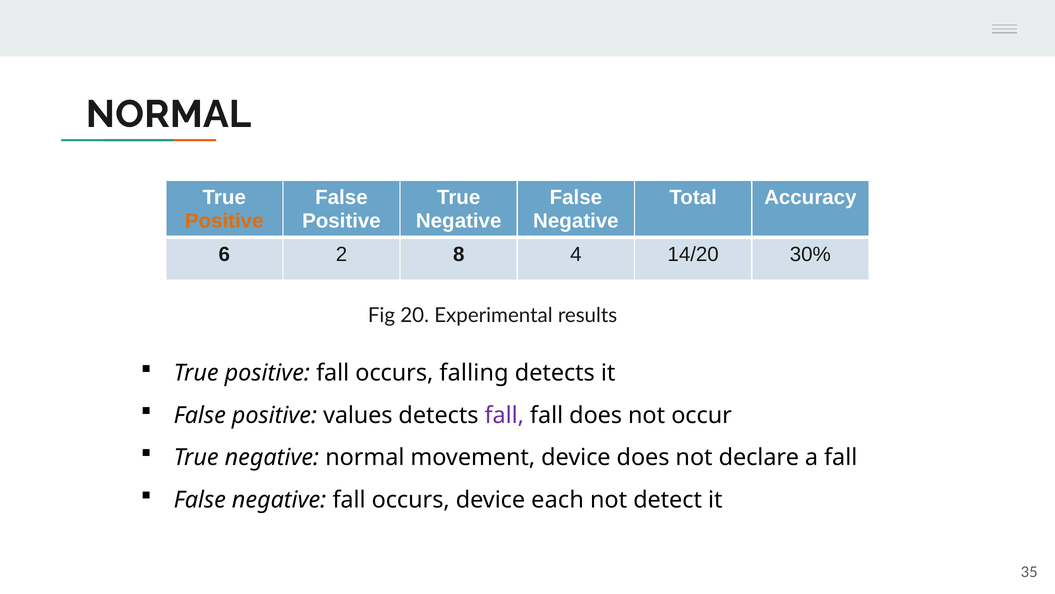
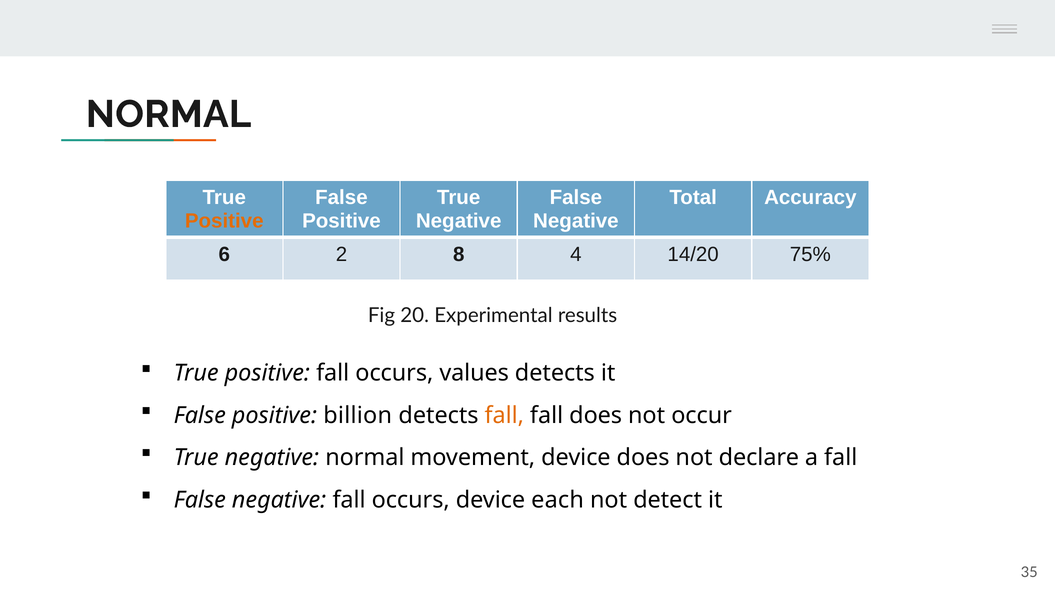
30%: 30% -> 75% (810, 254)
falling: falling -> values (474, 373)
values: values -> billion (358, 415)
fall colour: purple -> orange (504, 415)
